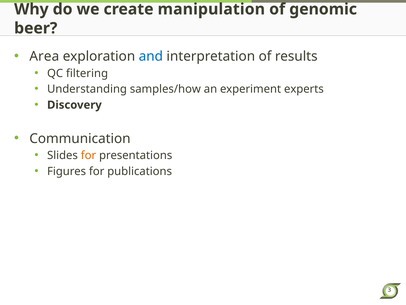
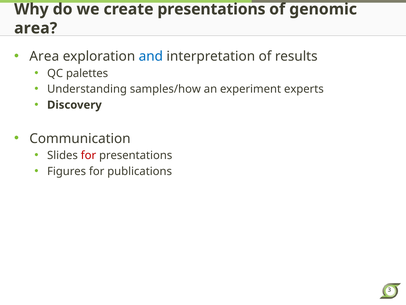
create manipulation: manipulation -> presentations (211, 9)
beer: beer -> area (36, 28)
filtering: filtering -> palettes (87, 73)
for colour: orange -> red (88, 155)
